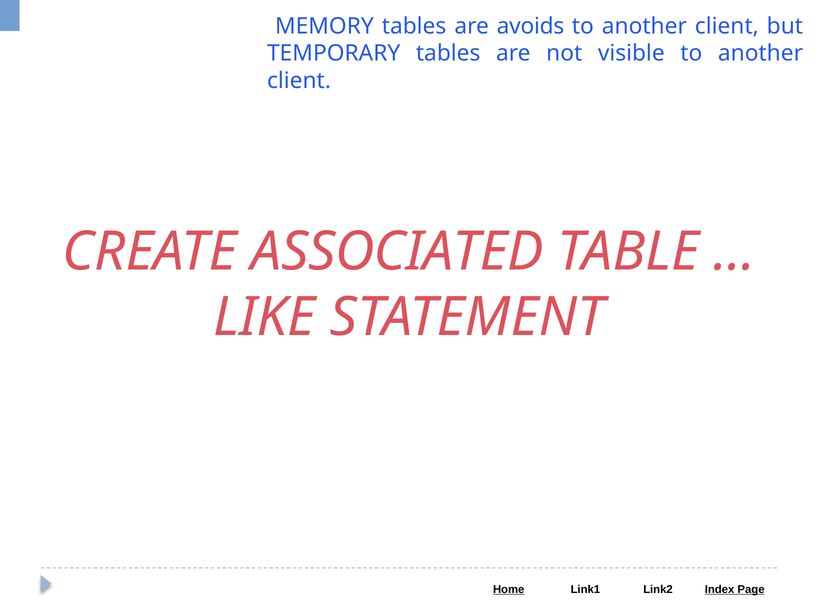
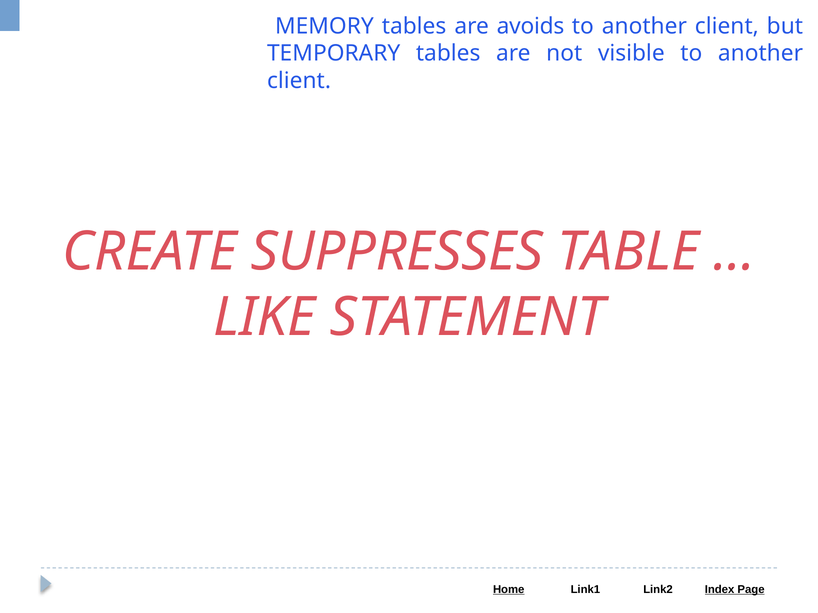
ASSOCIATED: ASSOCIATED -> SUPPRESSES (397, 252)
